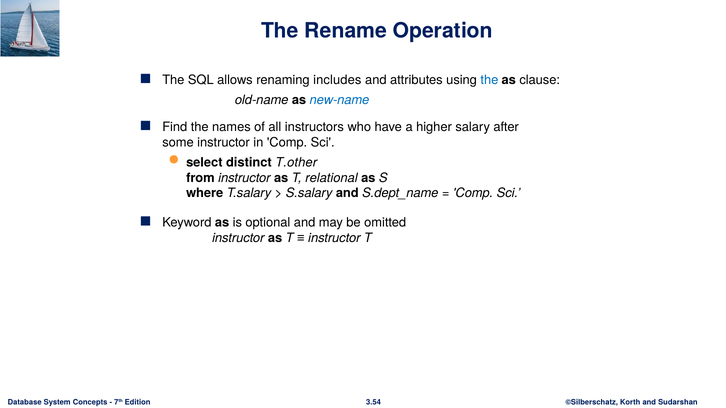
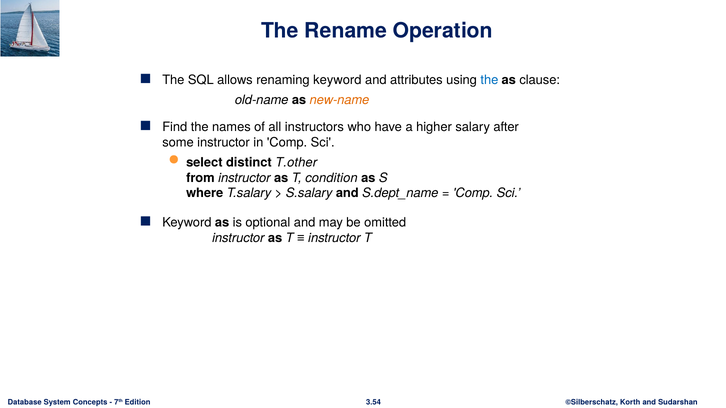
renaming includes: includes -> keyword (337, 80)
new-name colour: blue -> orange (339, 100)
relational: relational -> condition (331, 178)
